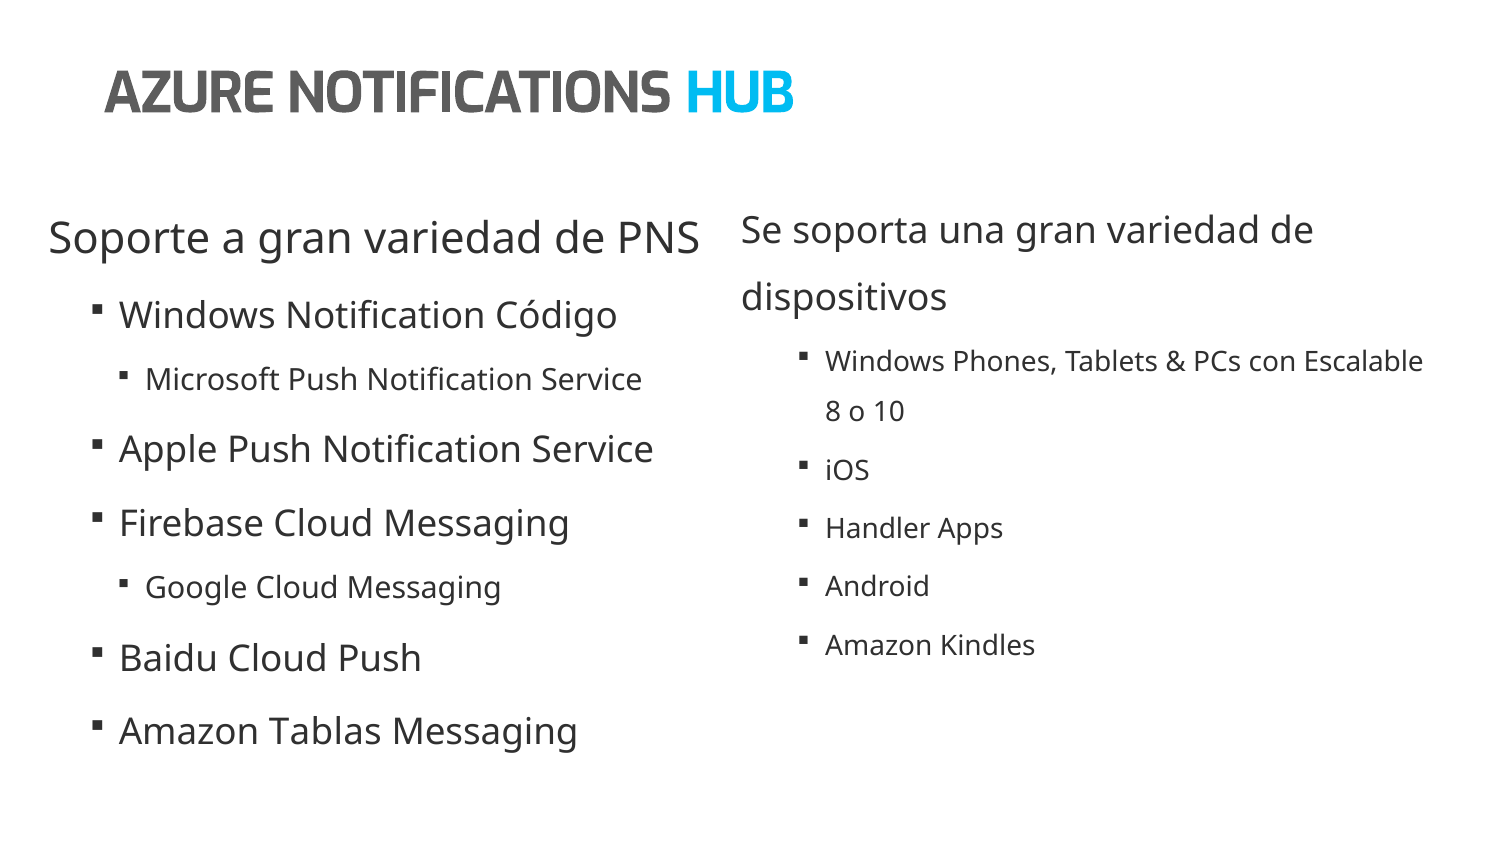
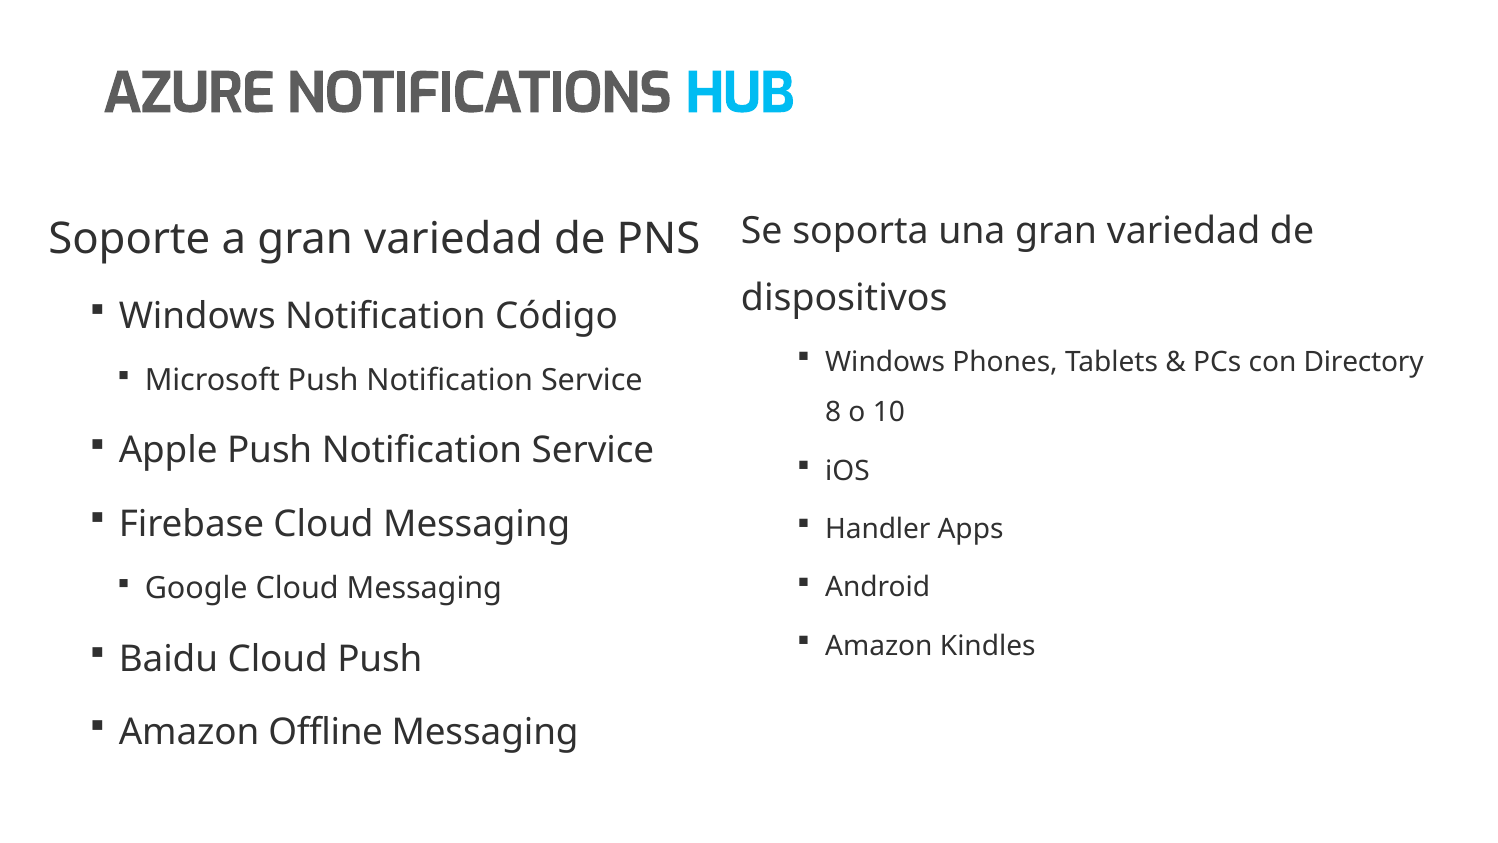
Escalable: Escalable -> Directory (1364, 362)
Tablas: Tablas -> Offline (326, 732)
